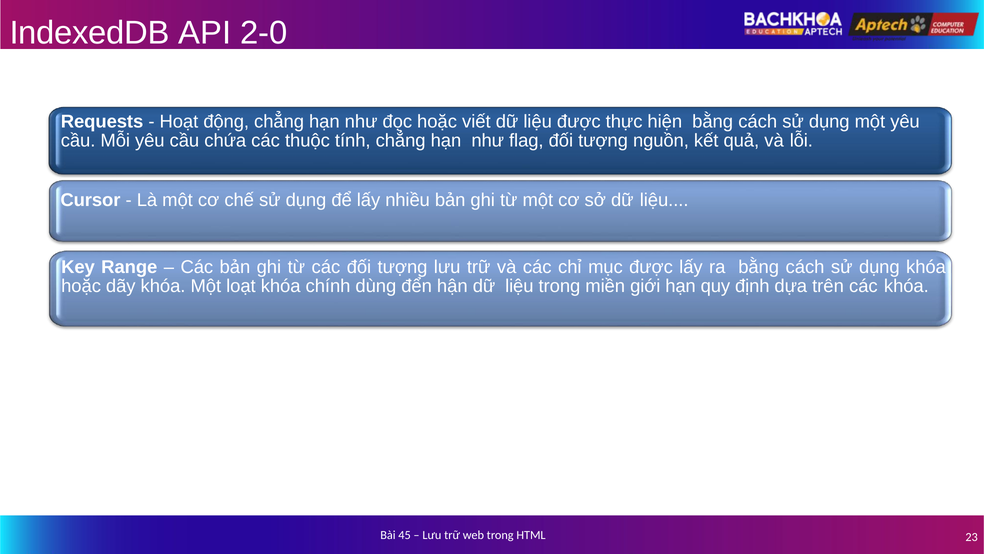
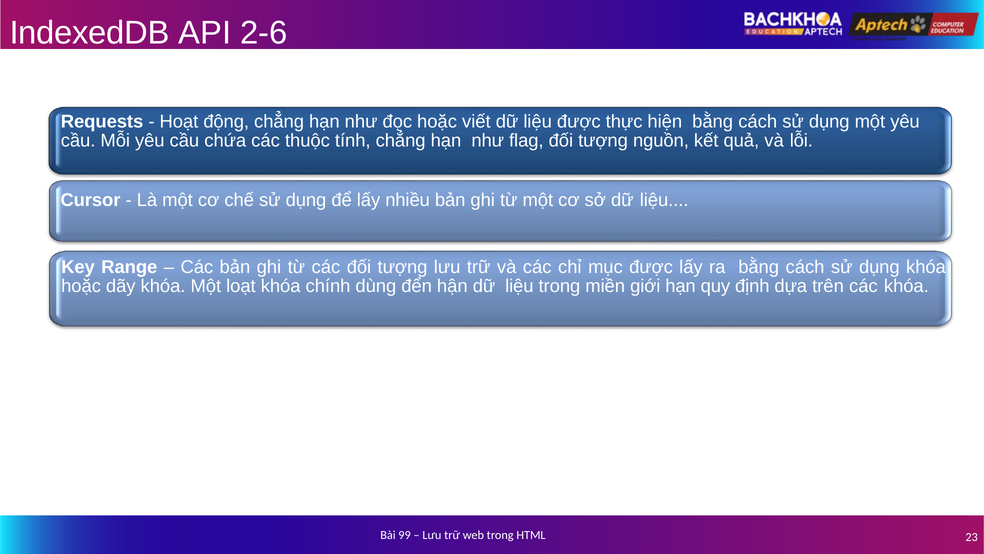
2-0: 2-0 -> 2-6 (264, 33)
45: 45 -> 99 (405, 535)
